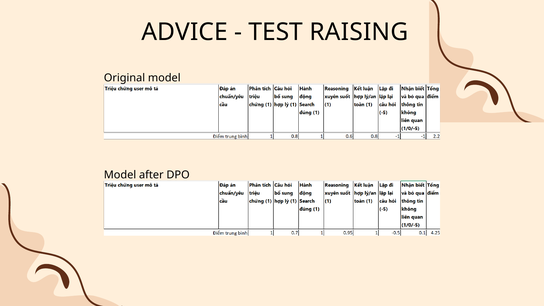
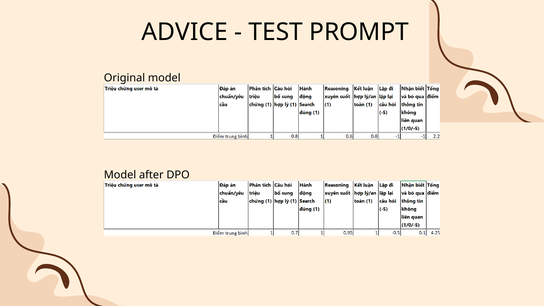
RAISING: RAISING -> PROMPT (359, 32)
